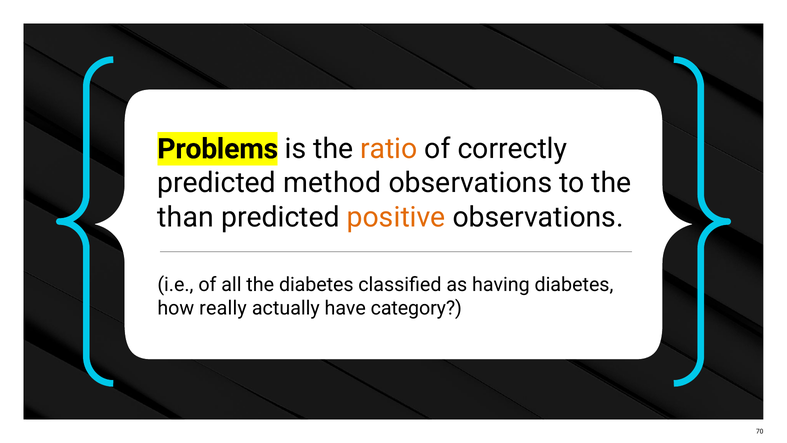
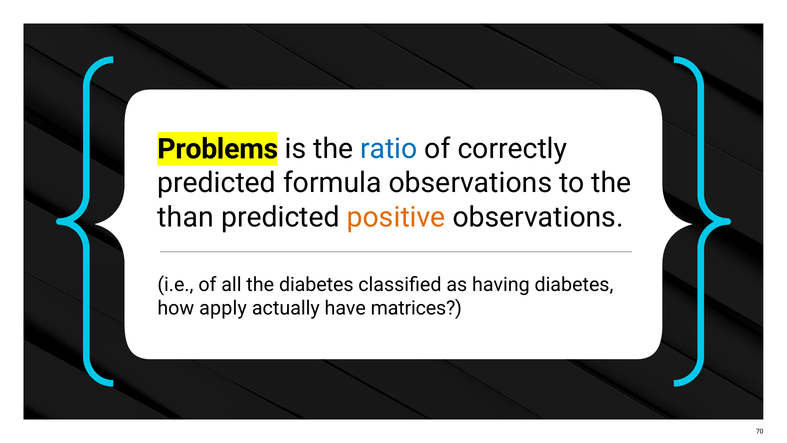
ratio colour: orange -> blue (389, 149)
method: method -> formula (332, 183)
really: really -> apply (223, 308)
category: category -> matrices (416, 308)
